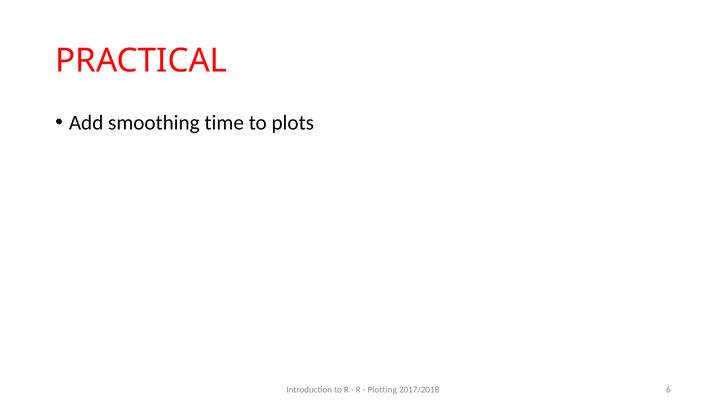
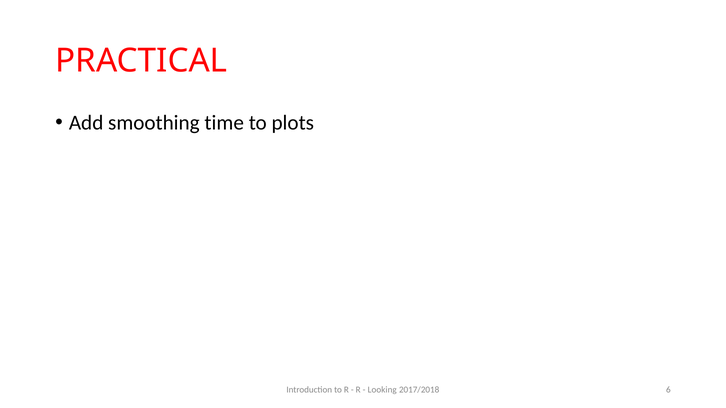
Plotting: Plotting -> Looking (382, 390)
